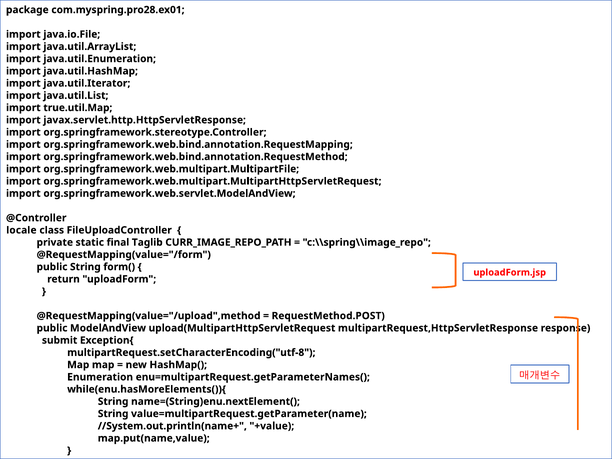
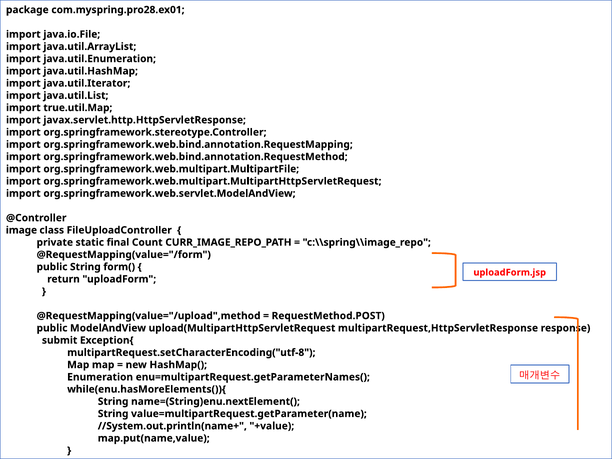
locale: locale -> image (21, 230)
Taglib: Taglib -> Count (147, 242)
